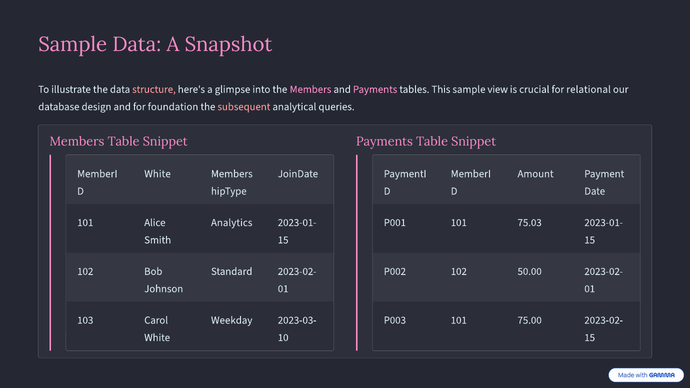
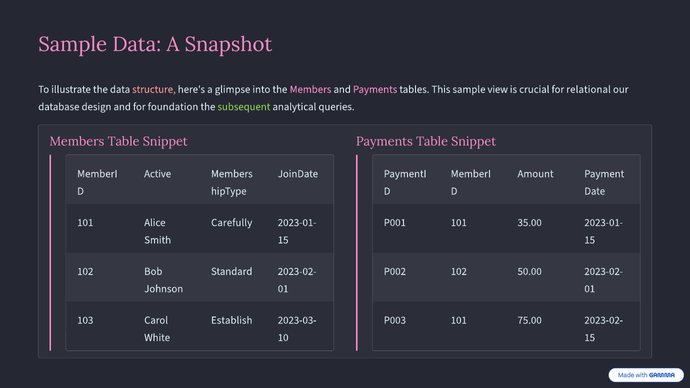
subsequent colour: pink -> light green (244, 107)
White: White -> Active (158, 174)
Analytics: Analytics -> Carefully (232, 223)
75.03: 75.03 -> 35.00 (530, 223)
Weekday: Weekday -> Establish (232, 320)
